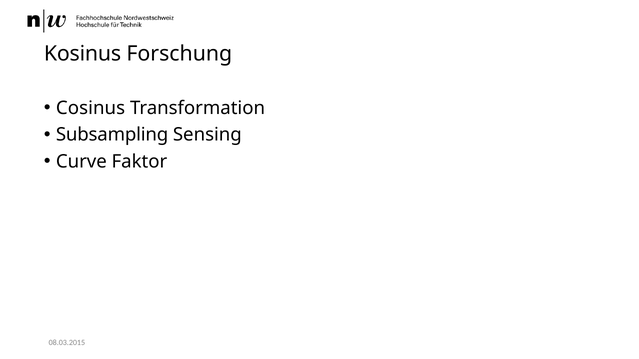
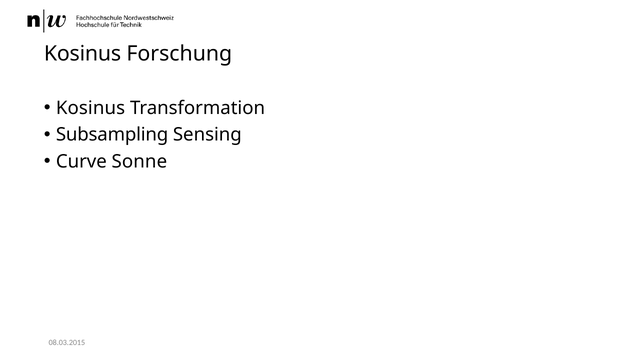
Cosinus: Cosinus -> Kosinus (91, 108)
Faktor: Faktor -> Sonne (139, 162)
